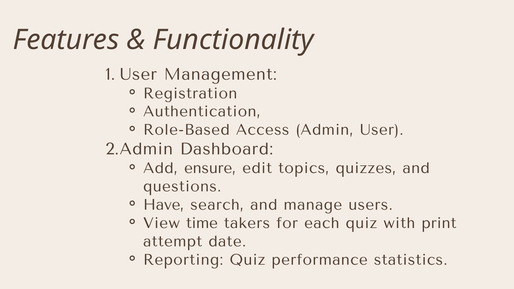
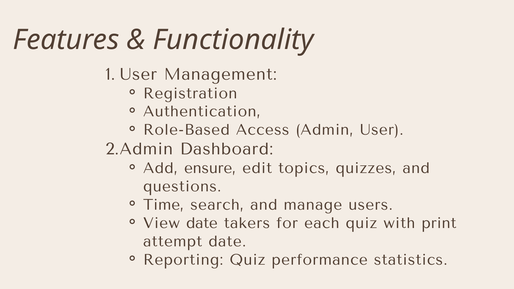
Have: Have -> Time (164, 205)
View time: time -> date (202, 223)
